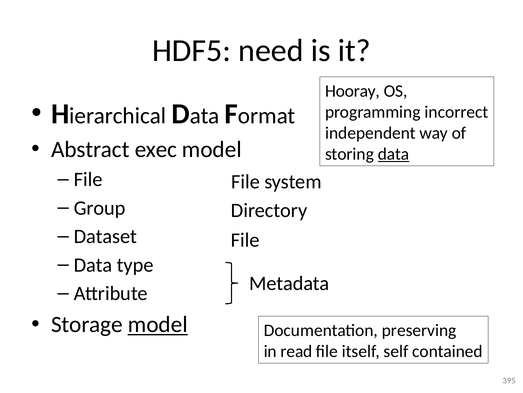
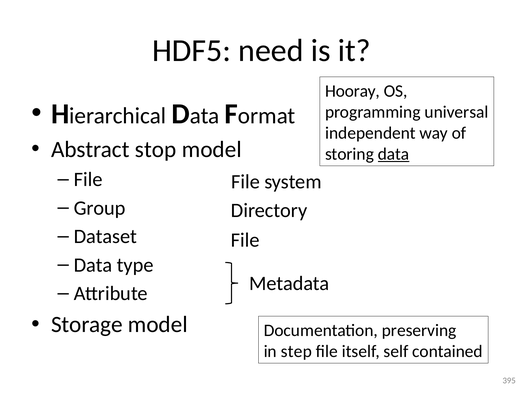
incorrect: incorrect -> universal (457, 112)
exec: exec -> stop (156, 149)
model underline: present -> none (158, 324)
read: read -> step (296, 351)
